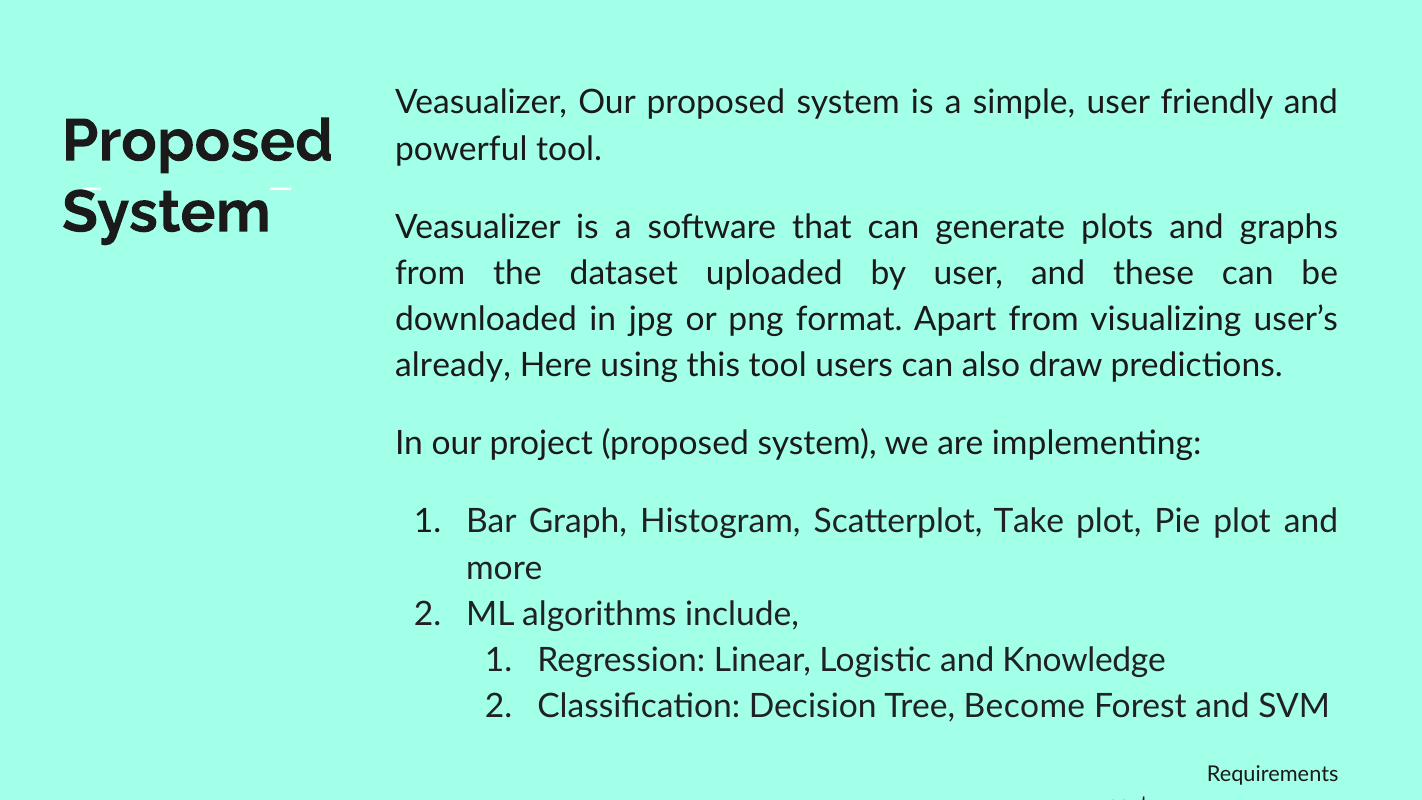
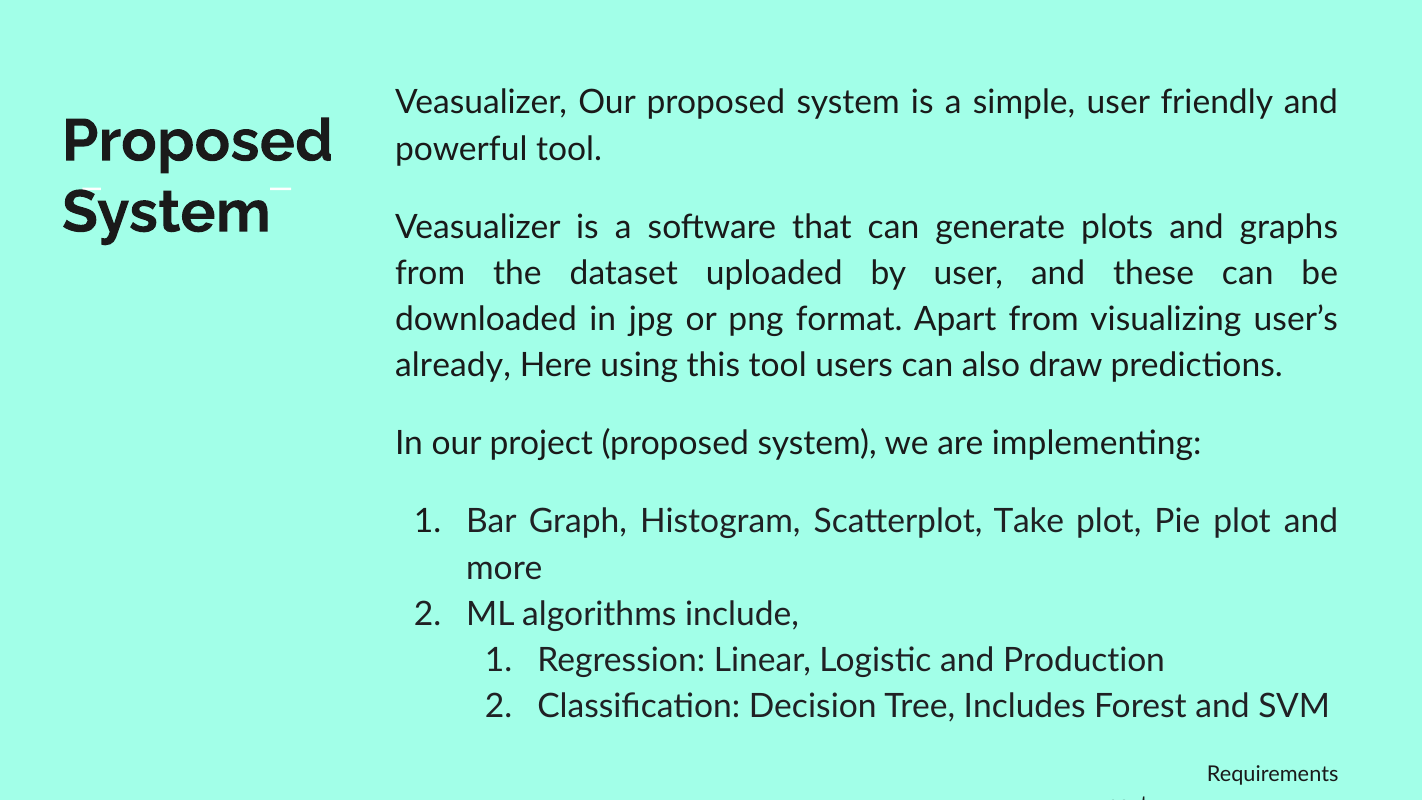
Knowledge: Knowledge -> Production (1084, 661)
Become: Become -> Includes (1025, 707)
